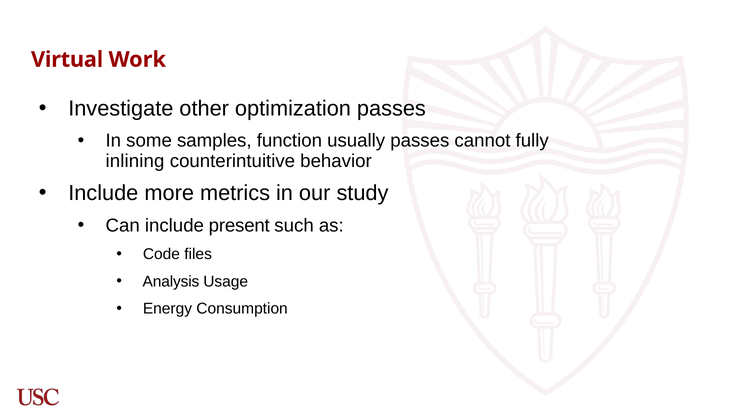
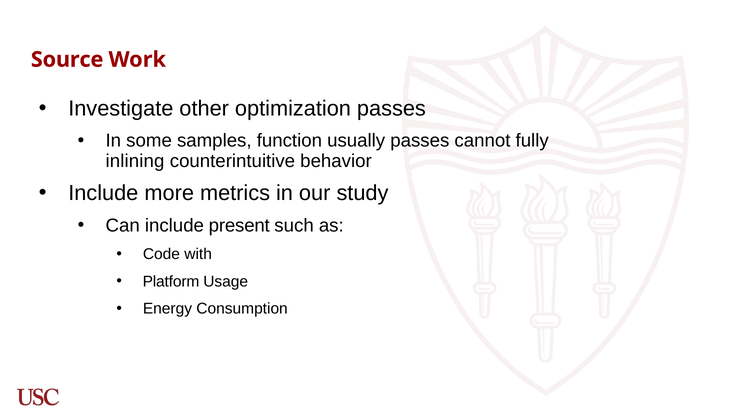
Virtual: Virtual -> Source (67, 60)
files: files -> with (198, 254)
Analysis: Analysis -> Platform (171, 281)
